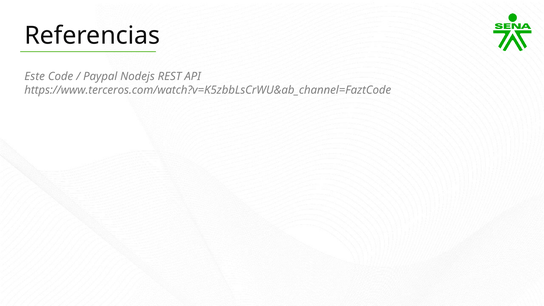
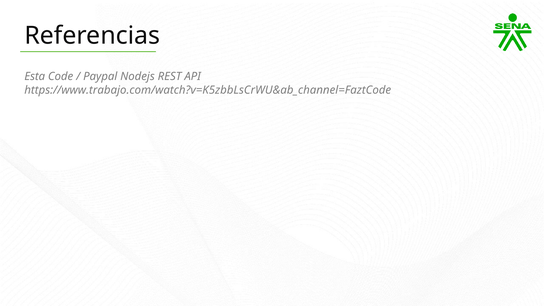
Este: Este -> Esta (35, 76)
https://www.terceros.com/watch?v=K5zbbLsCrWU&ab_channel=FaztCode: https://www.terceros.com/watch?v=K5zbbLsCrWU&ab_channel=FaztCode -> https://www.trabajo.com/watch?v=K5zbbLsCrWU&ab_channel=FaztCode (208, 90)
